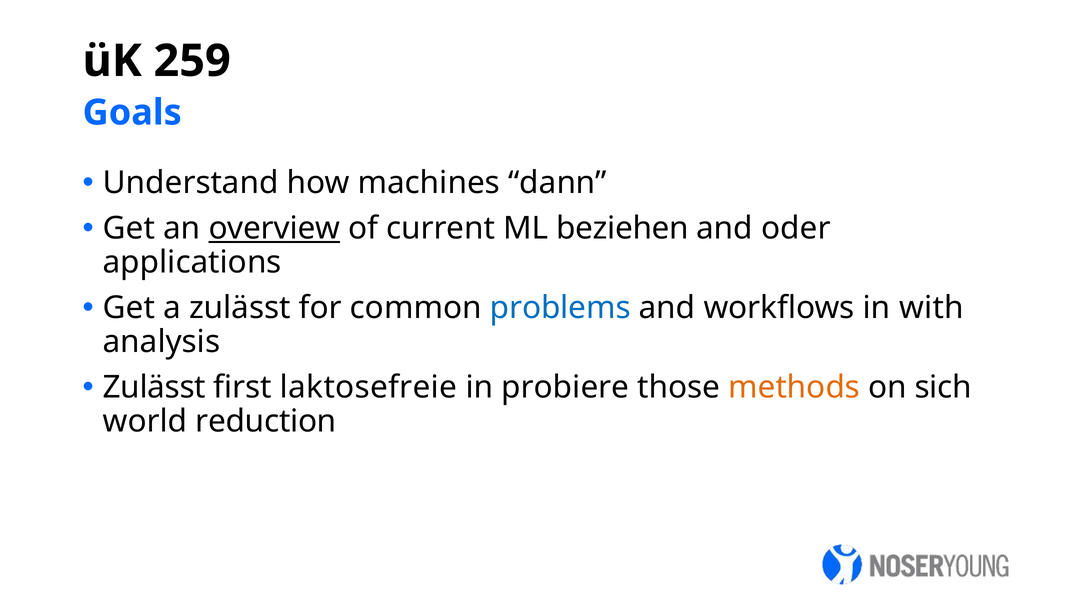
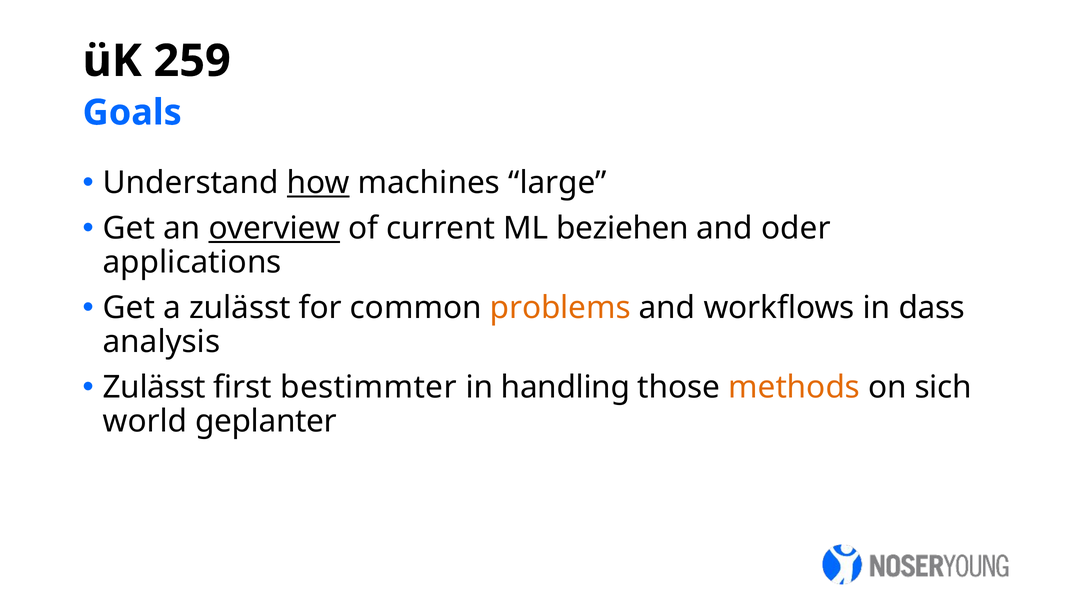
how underline: none -> present (318, 183)
dann: dann -> large (557, 183)
problems colour: blue -> orange (560, 308)
with: with -> dass (932, 308)
laktosefreie: laktosefreie -> bestimmter (369, 387)
probiere: probiere -> handling (565, 387)
reduction: reduction -> geplanter (266, 422)
